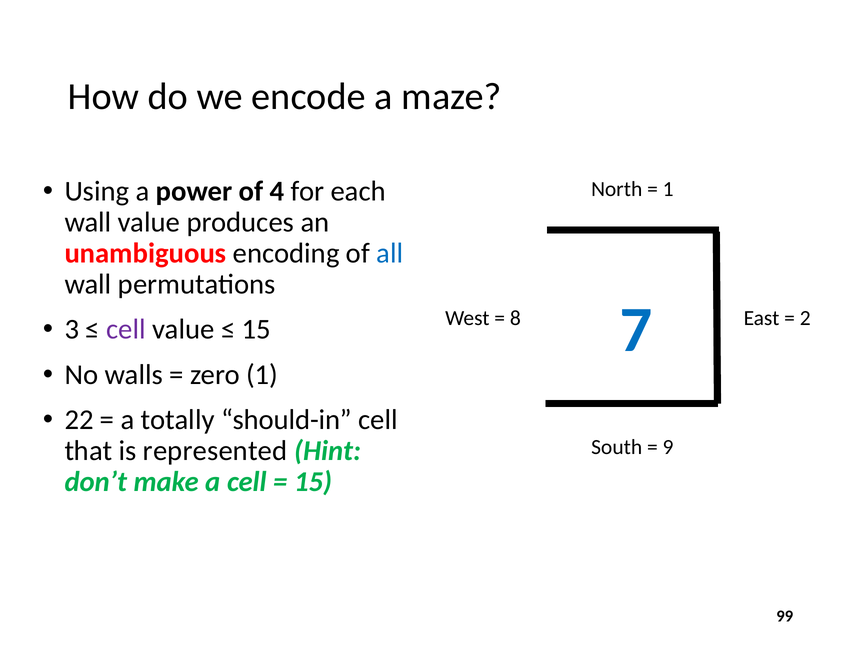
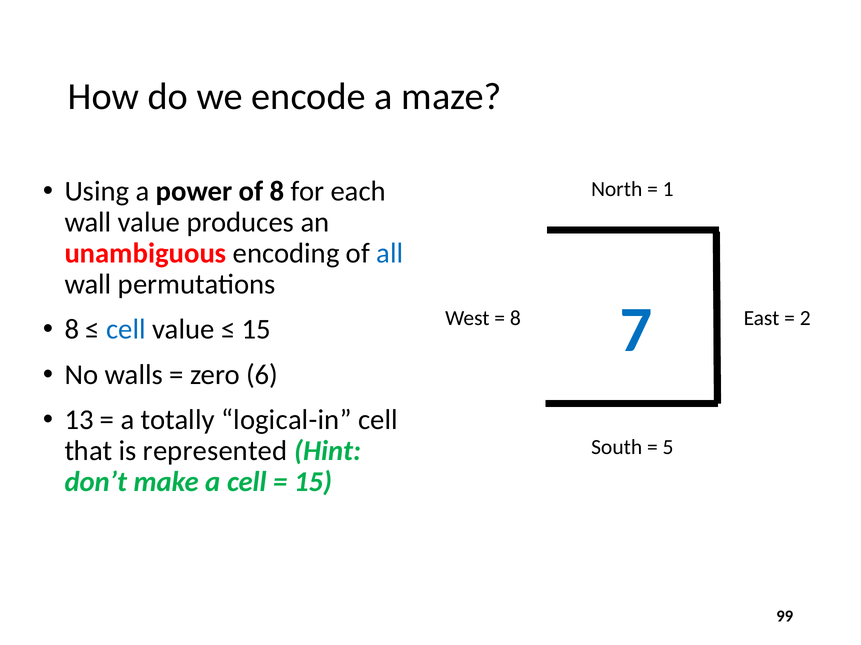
of 4: 4 -> 8 (277, 192)
3: 3 -> 8 (72, 330)
cell colour: purple -> blue (126, 330)
zero 1: 1 -> 6 (262, 375)
22: 22 -> 13 (79, 420)
should-in: should-in -> logical-in (286, 420)
9: 9 -> 5 (668, 448)
